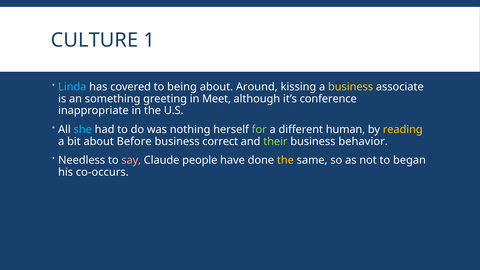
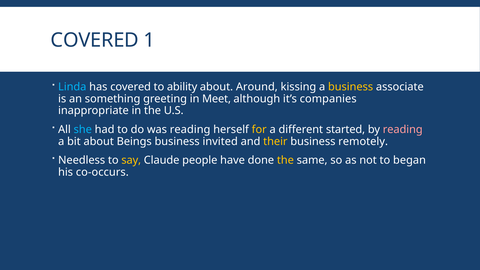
CULTURE: CULTURE -> COVERED (95, 40)
being: being -> ability (182, 87)
conference: conference -> companies (328, 99)
was nothing: nothing -> reading (190, 129)
for colour: light green -> yellow (259, 129)
human: human -> started (345, 129)
reading colour: yellow -> pink (403, 129)
Before: Before -> Beings (134, 141)
correct: correct -> invited (220, 141)
their colour: light green -> yellow (275, 141)
behavior: behavior -> remotely (363, 141)
say colour: pink -> yellow (131, 160)
